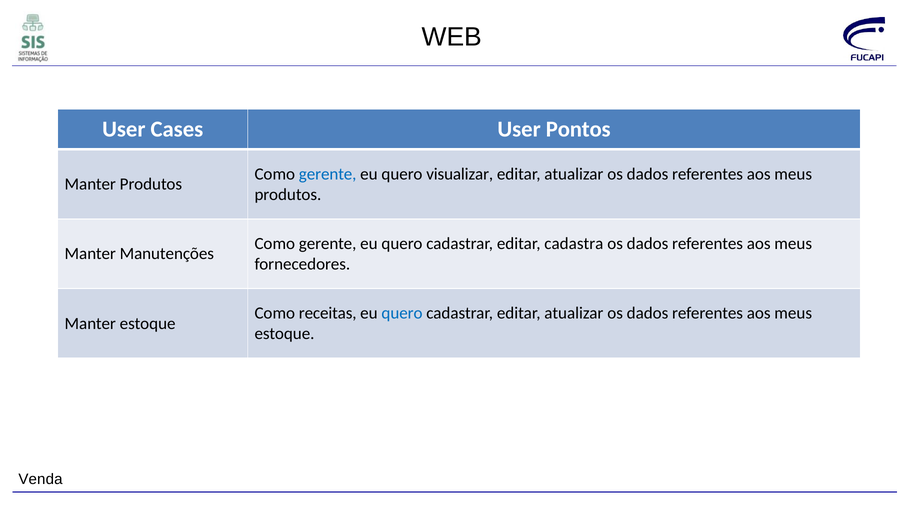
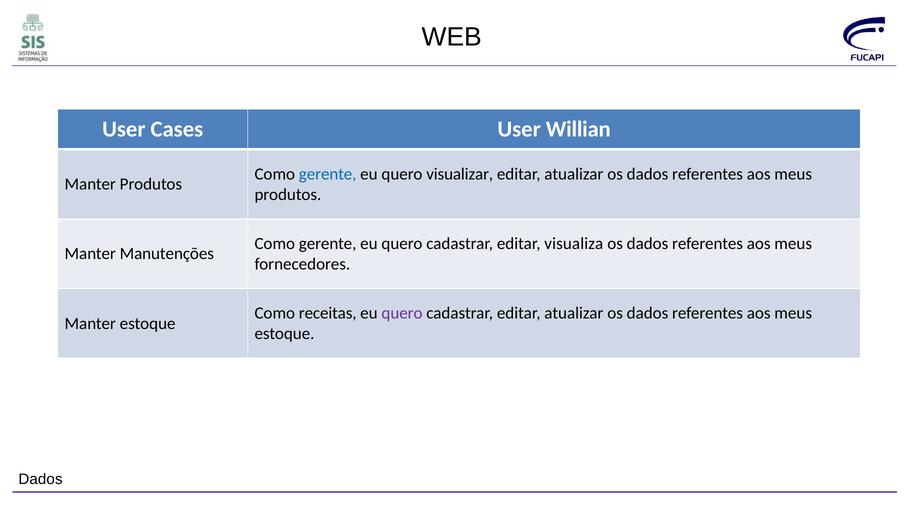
Pontos: Pontos -> Willian (578, 129)
cadastra: cadastra -> visualiza (574, 243)
quero colour: blue -> purple (402, 313)
Venda: Venda -> Dados (40, 479)
